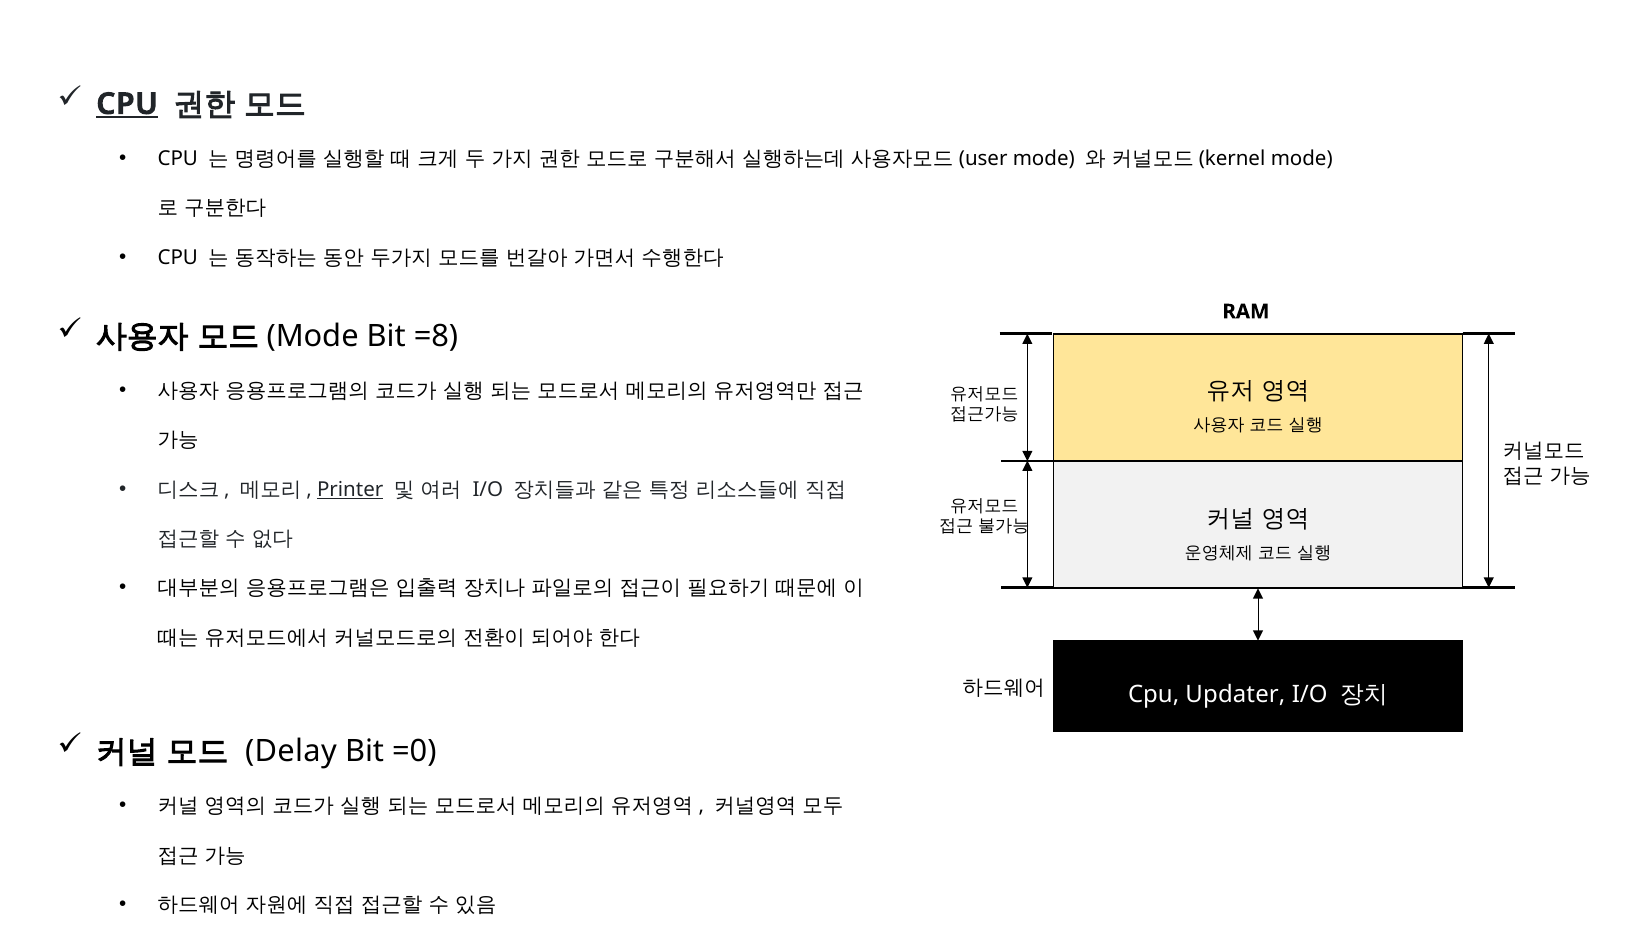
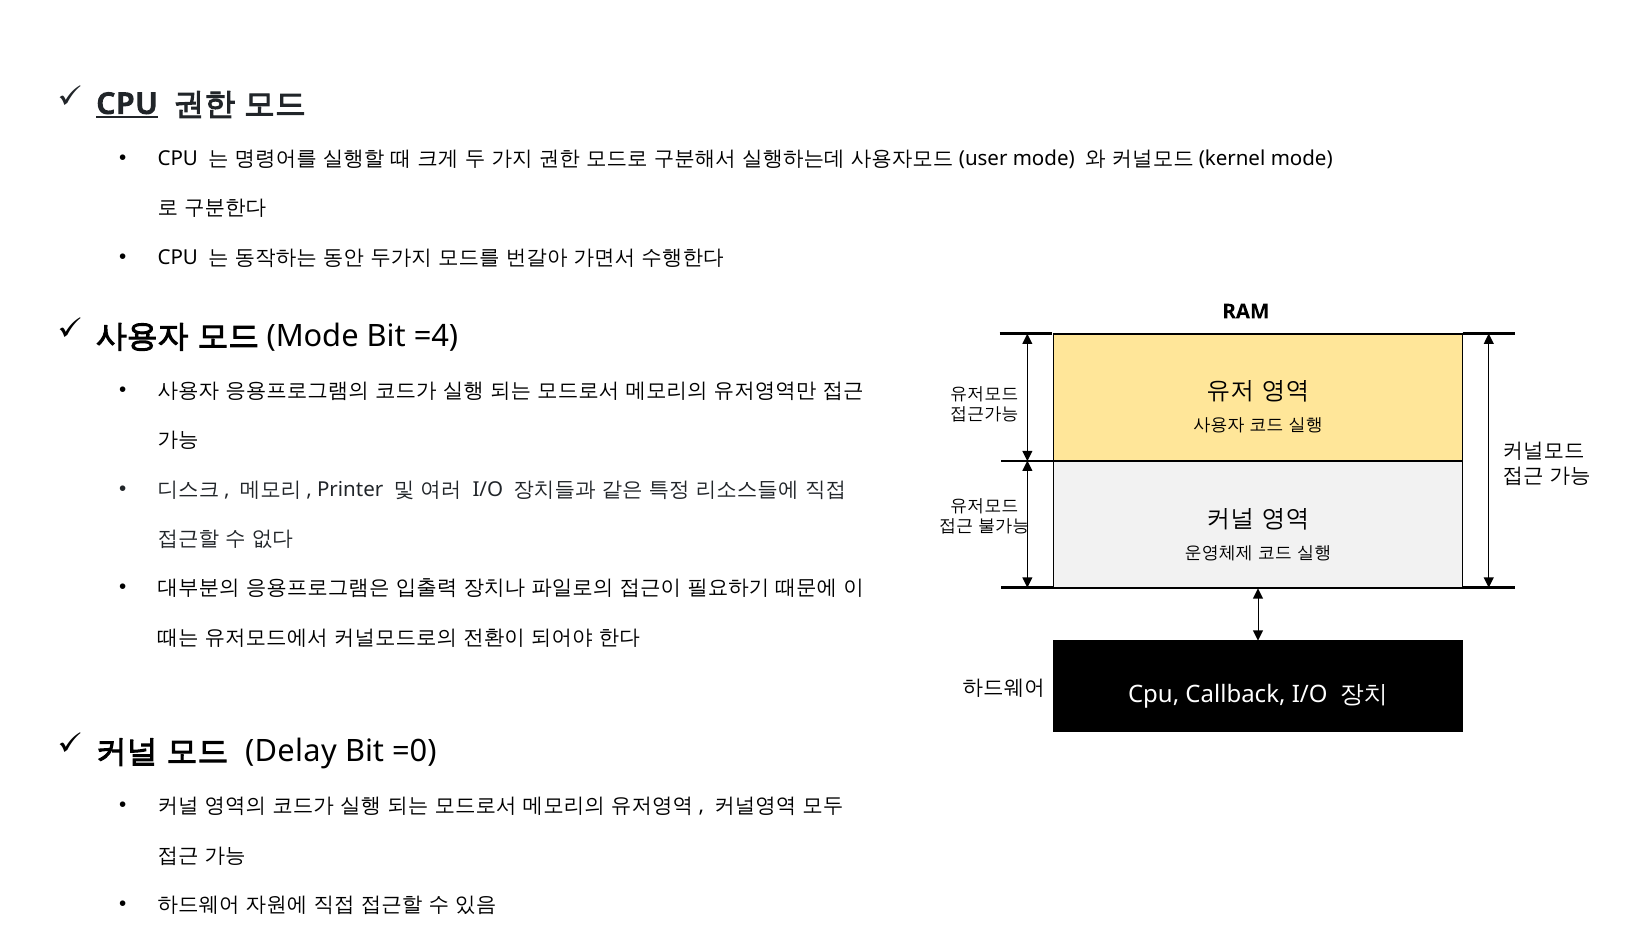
=8: =8 -> =4 (436, 336)
Printer underline: present -> none (350, 489)
Updater: Updater -> Callback (1235, 695)
